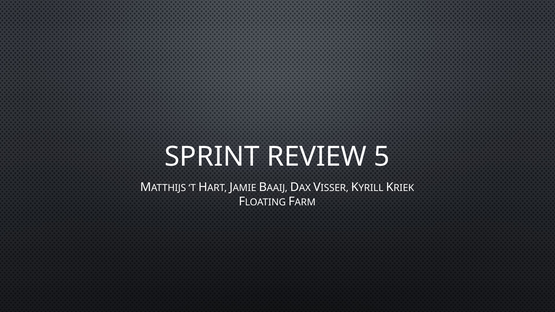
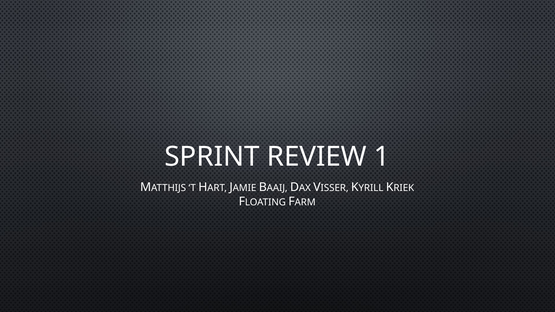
5: 5 -> 1 (382, 157)
